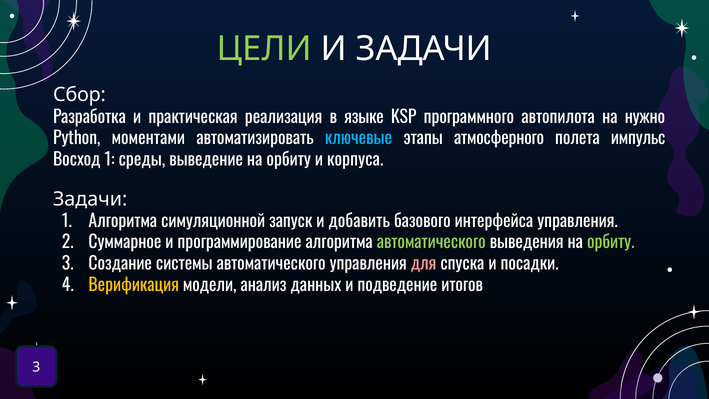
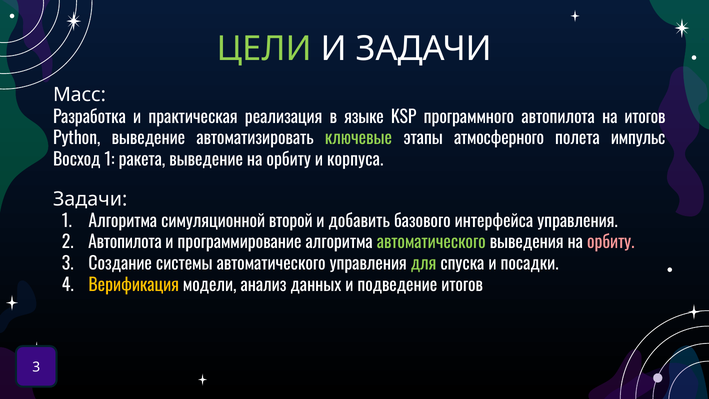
Сбор: Сбор -> Масс (79, 95)
на нужно: нужно -> итогов (645, 117)
Python моментами: моментами -> выведение (148, 139)
ключевые colour: light blue -> light green (359, 139)
среды: среды -> ракета (142, 160)
запуск: запуск -> второй (291, 221)
Суммарное: Суммарное -> Автопилота (125, 243)
орбиту colour: light green -> pink (611, 243)
для colour: pink -> light green (424, 264)
